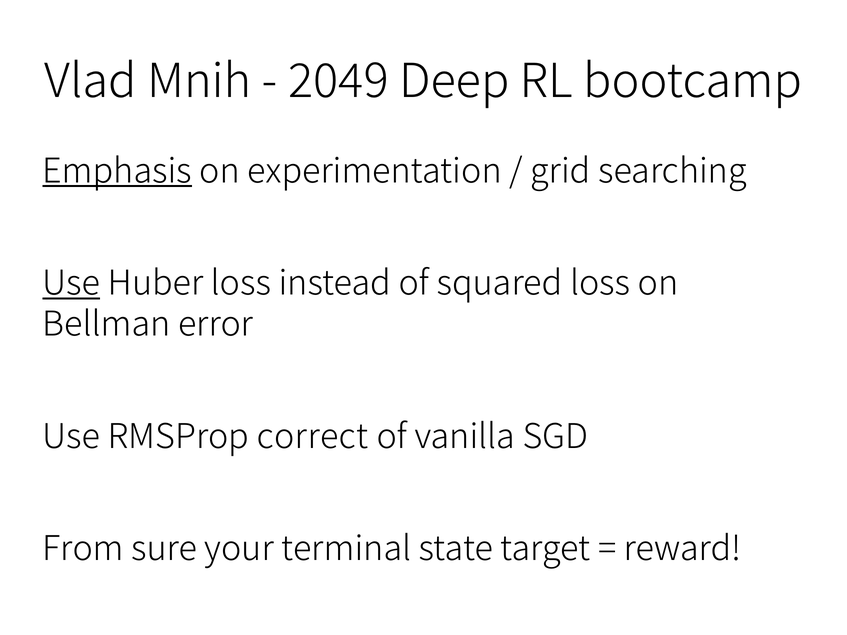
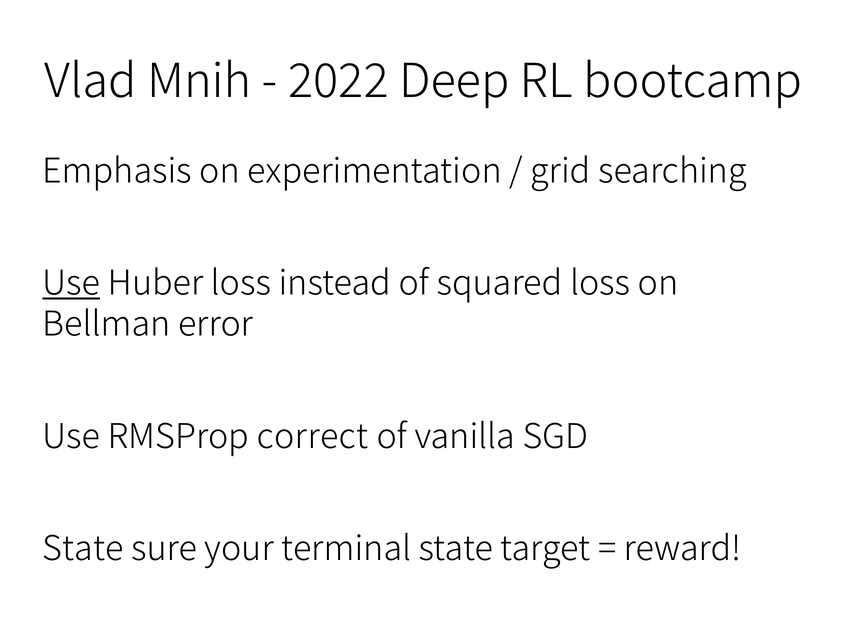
2049: 2049 -> 2022 (338, 82)
Emphasis underline: present -> none (117, 172)
From: From -> State (83, 549)
